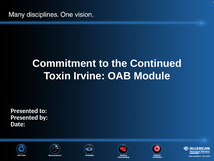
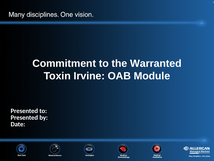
Continued: Continued -> Warranted (156, 63)
